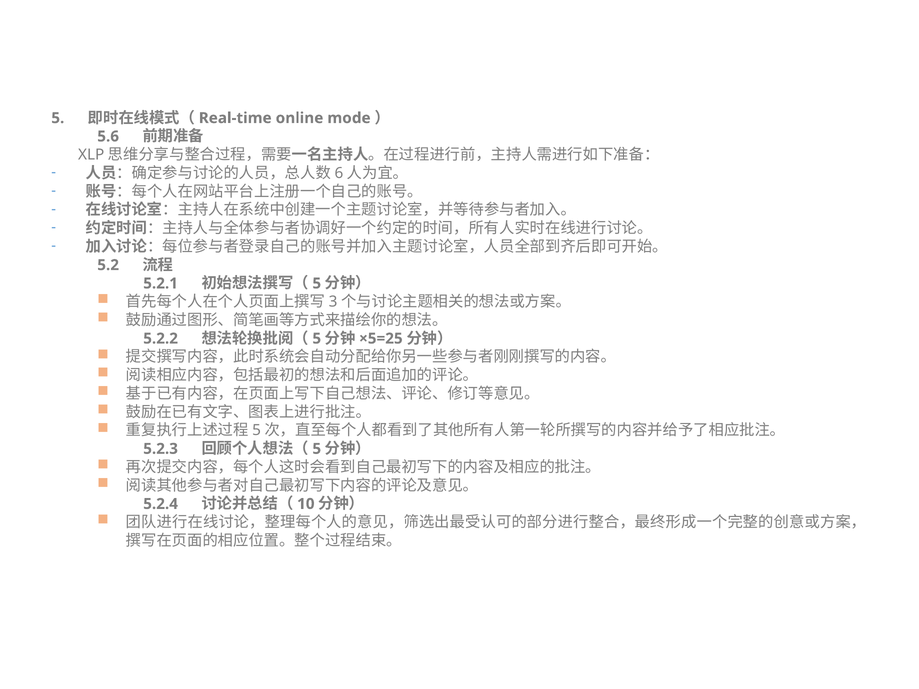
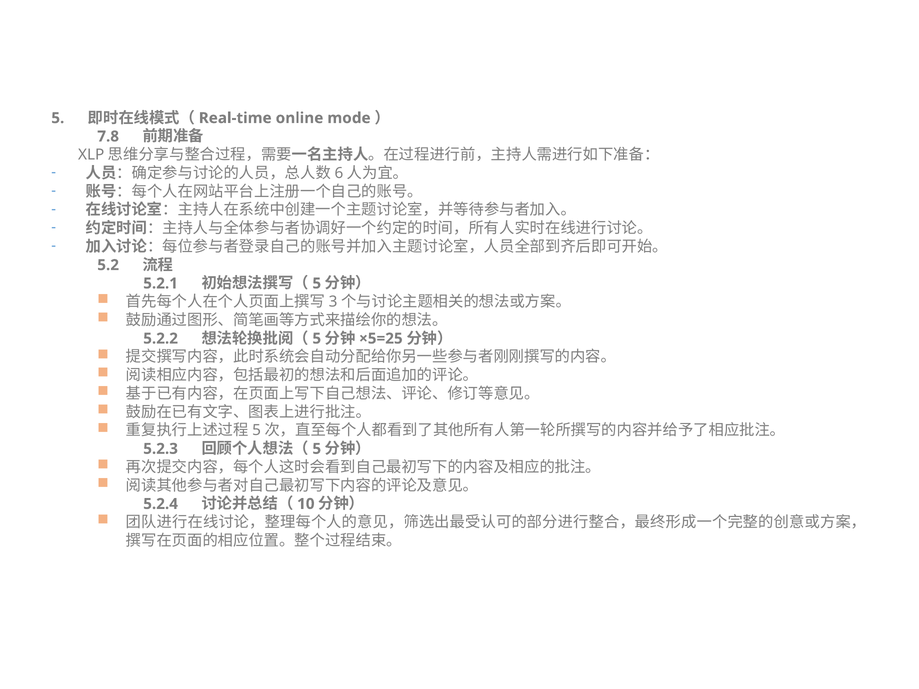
5.6: 5.6 -> 7.8 (108, 136)
